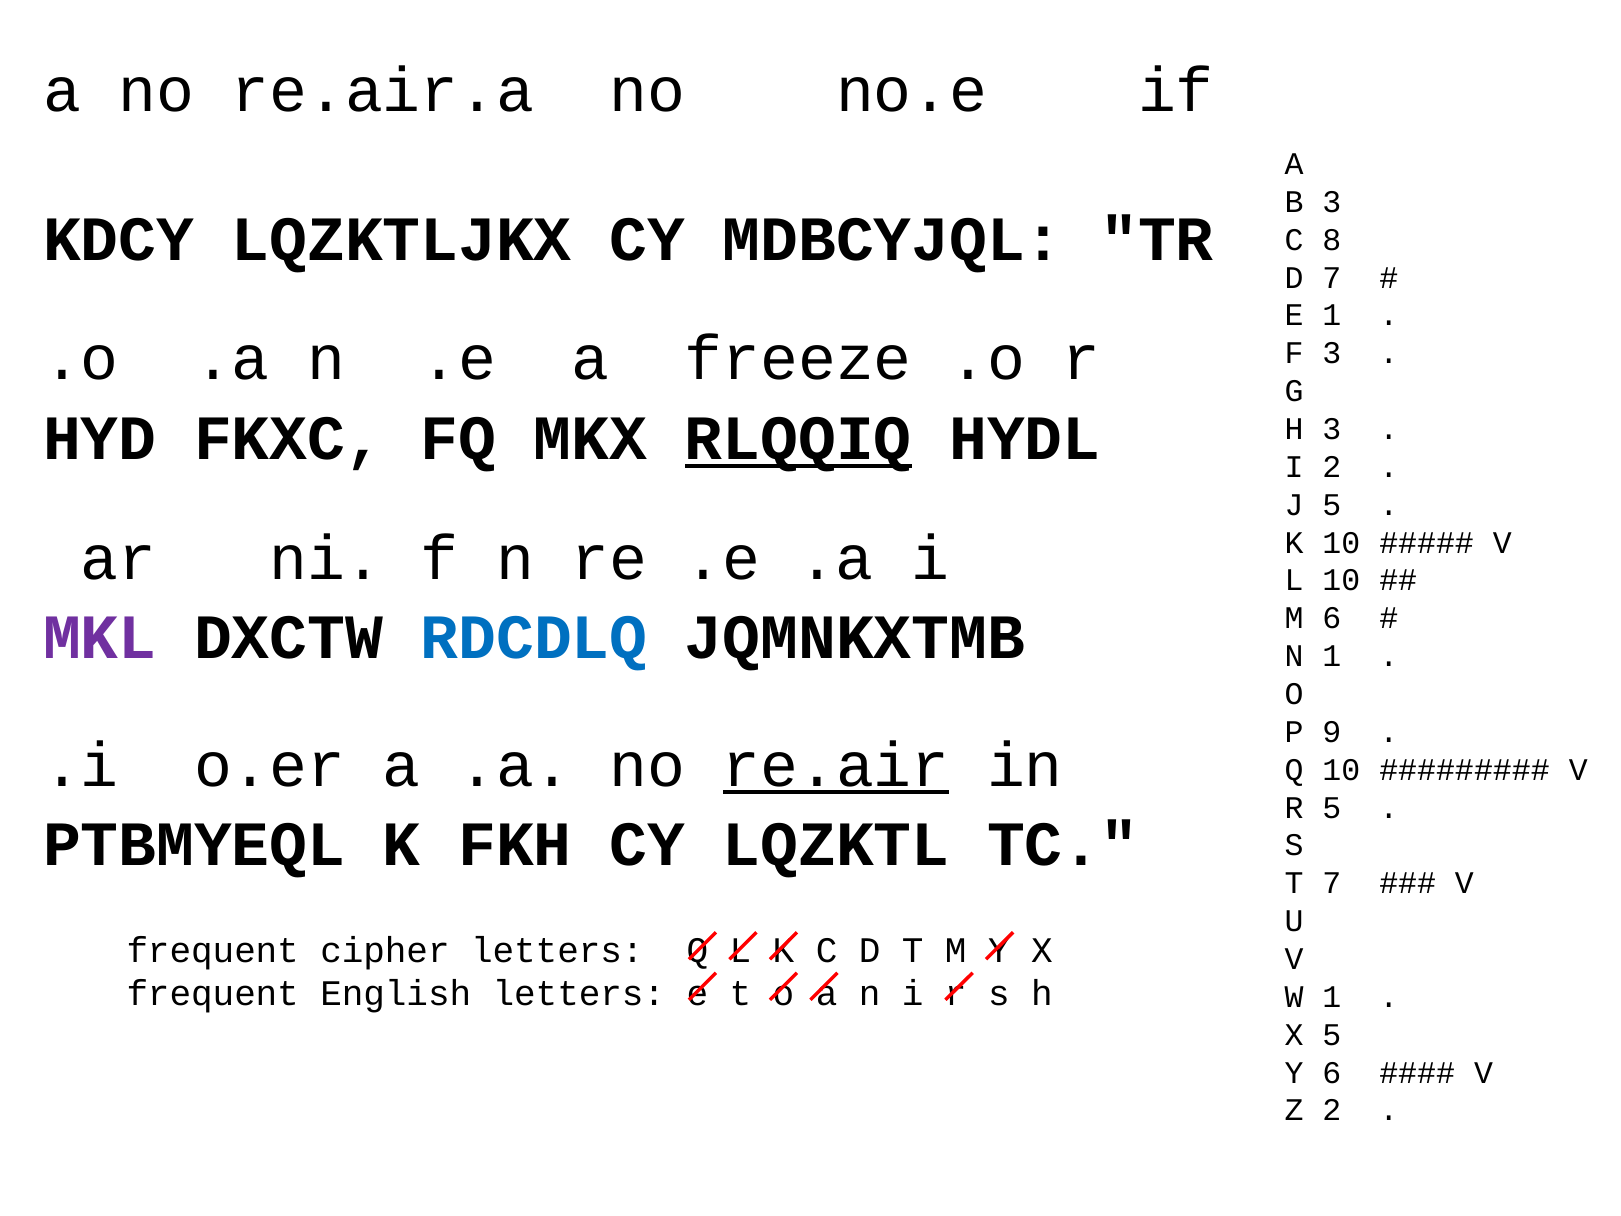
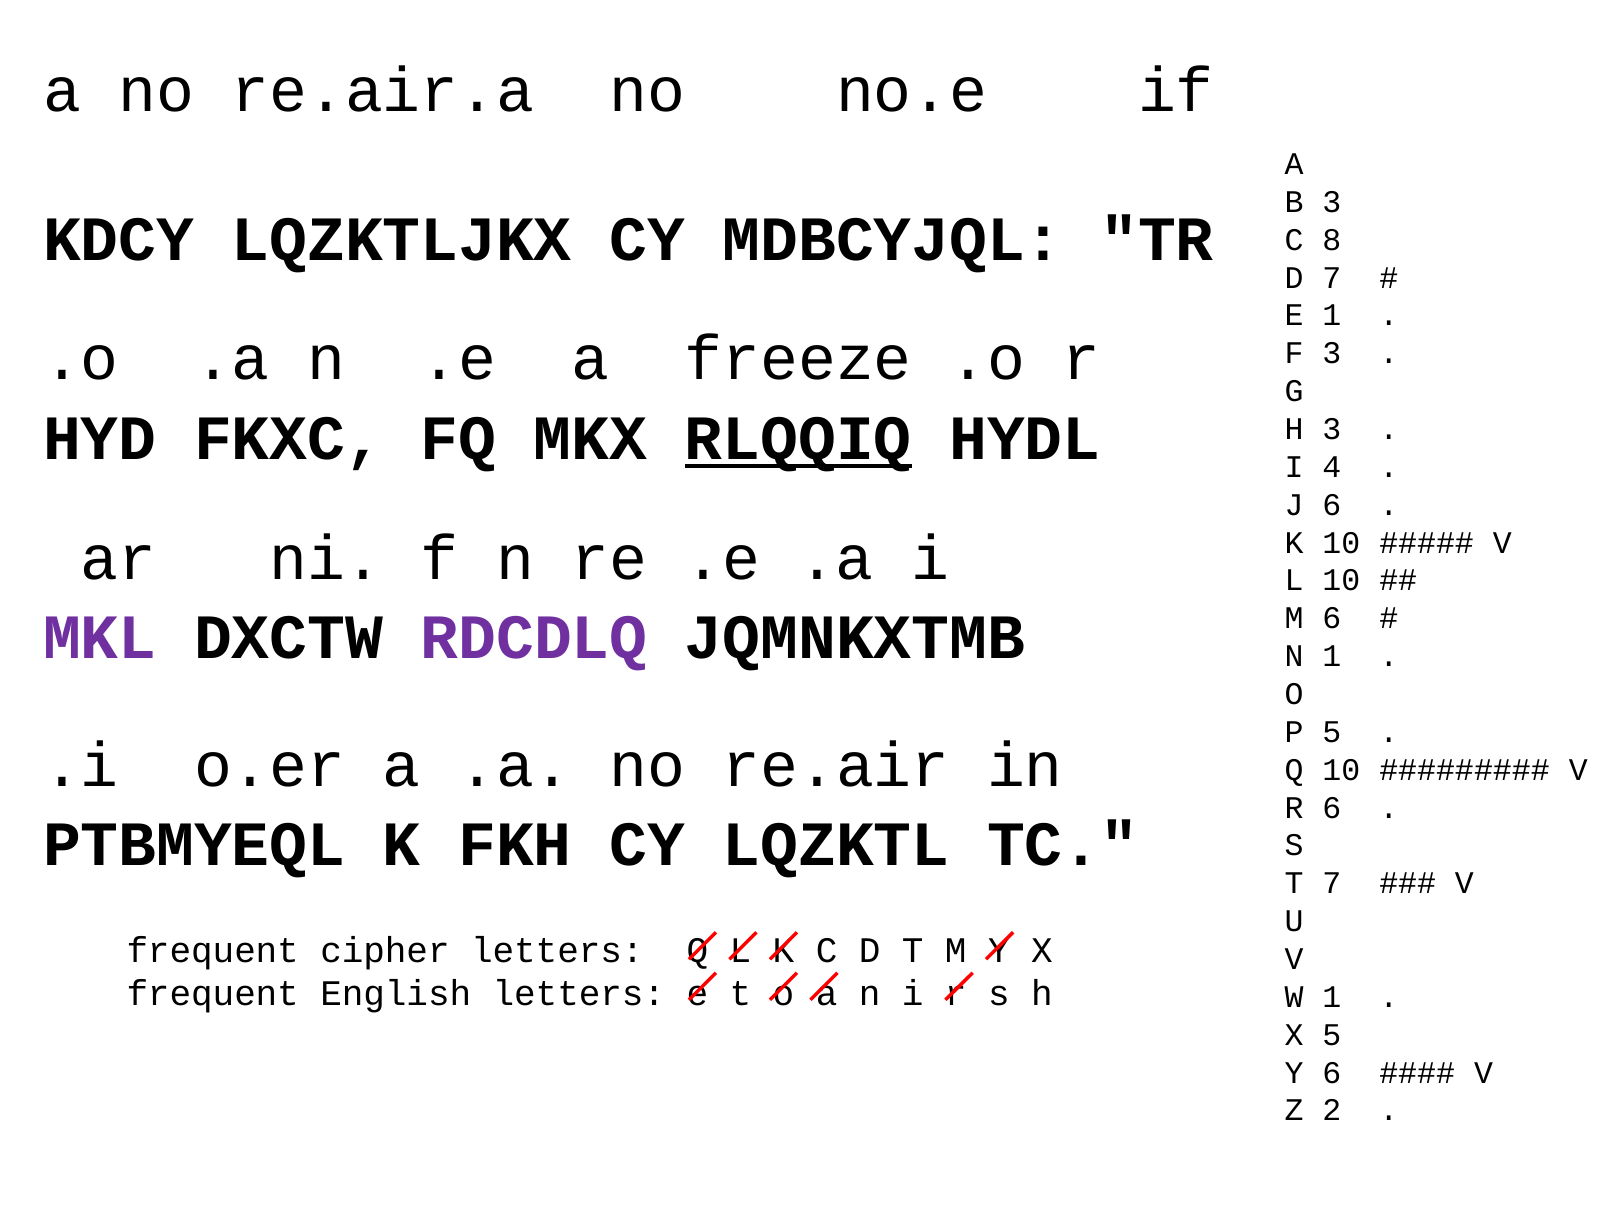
I 2: 2 -> 4 (1332, 467)
J 5: 5 -> 6 (1332, 505)
RDCDLQ colour: blue -> purple (534, 638)
P 9: 9 -> 5 (1332, 732)
re.air underline: present -> none (836, 765)
R 5: 5 -> 6 (1332, 807)
